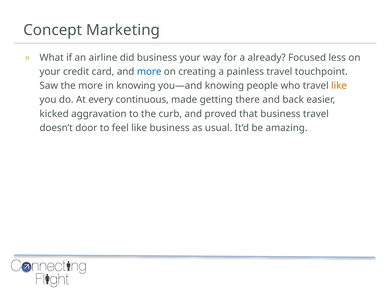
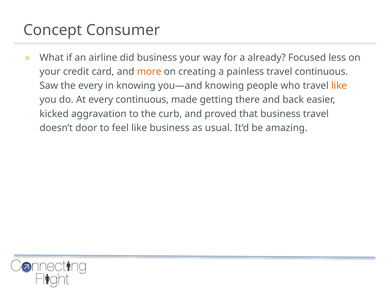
Marketing: Marketing -> Consumer (123, 30)
more colour: blue -> orange (149, 72)
travel touchpoint: touchpoint -> continuous (321, 72)
the more: more -> every (91, 86)
